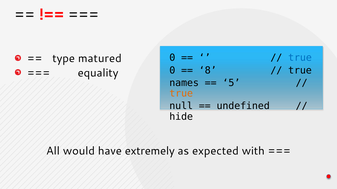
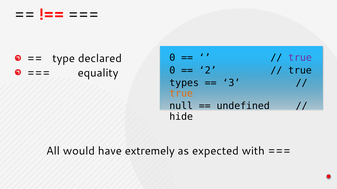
true colour: blue -> purple (300, 58)
matured: matured -> declared (100, 59)
8: 8 -> 2 (208, 71)
names: names -> types (184, 83)
5: 5 -> 3 (231, 83)
